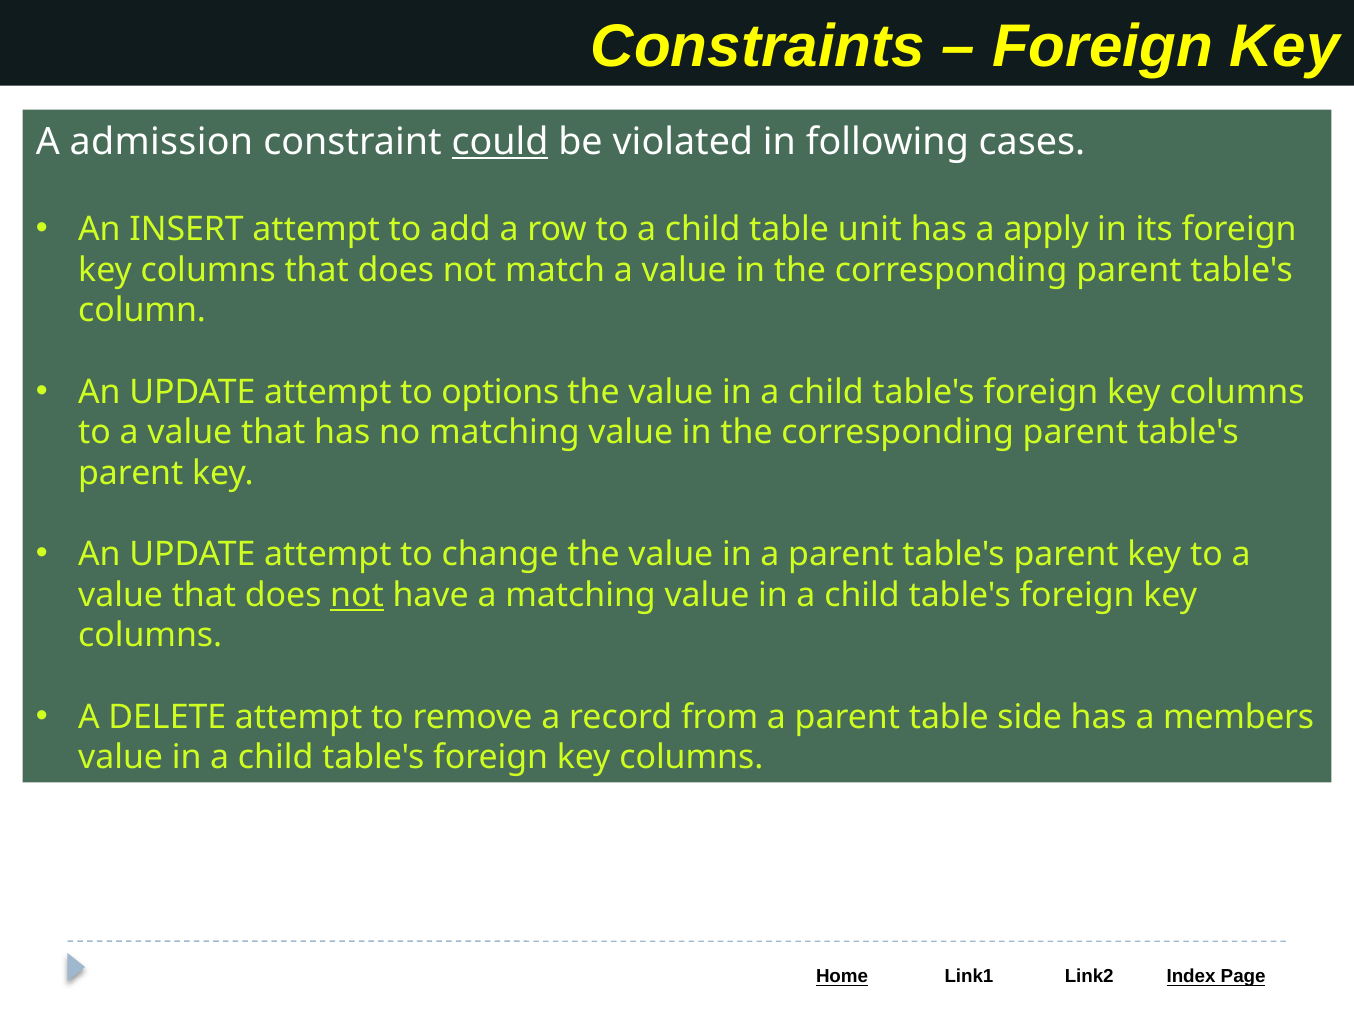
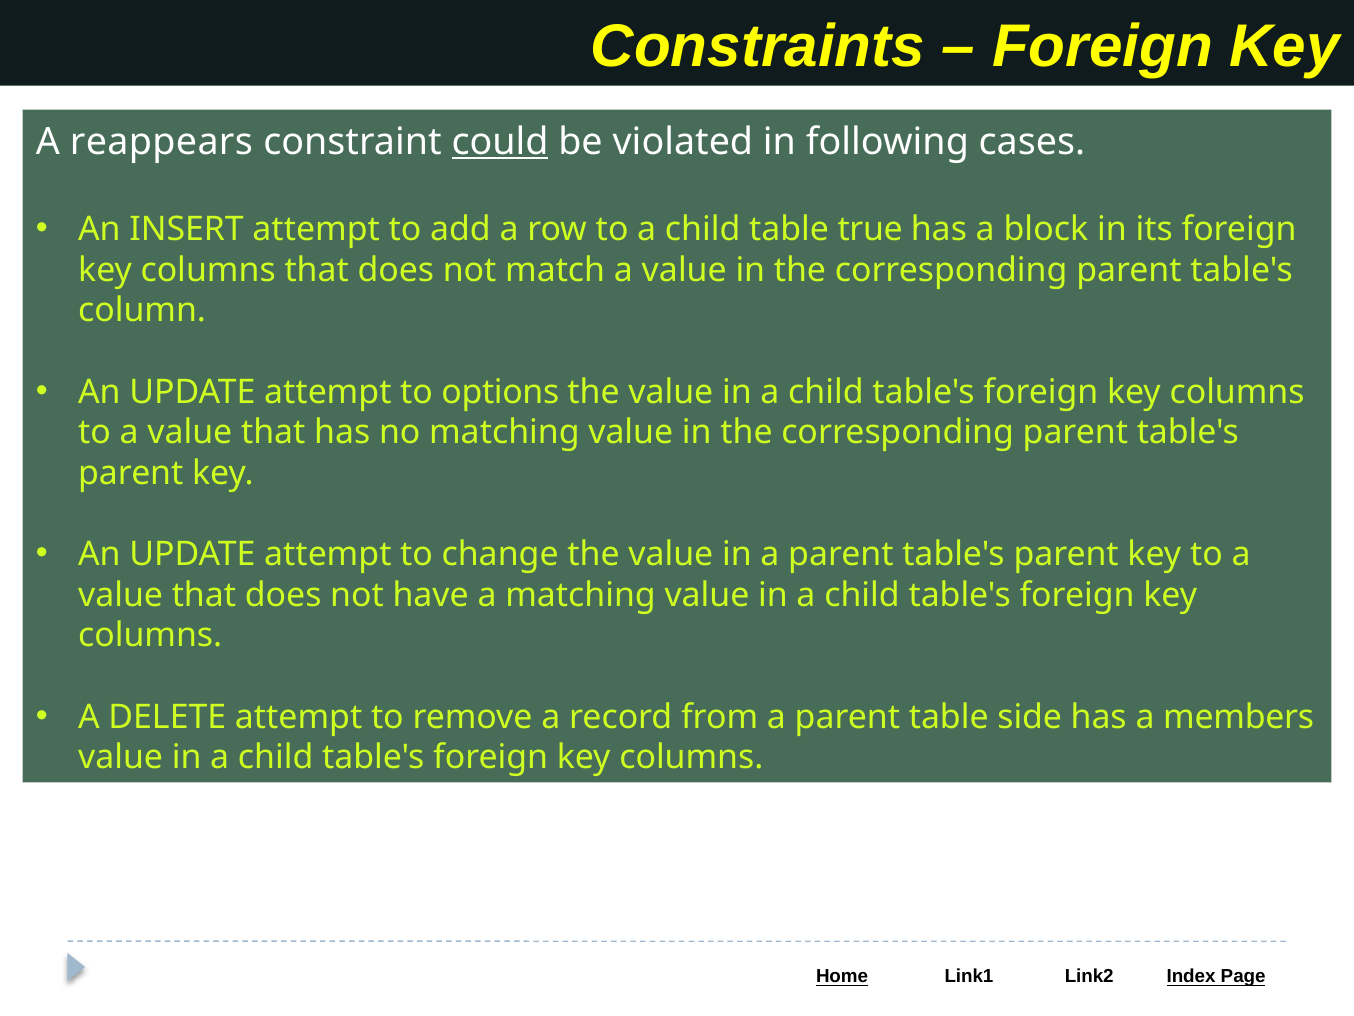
admission: admission -> reappears (161, 142)
unit: unit -> true (870, 229)
apply: apply -> block (1046, 229)
not underline: present -> none (357, 595)
